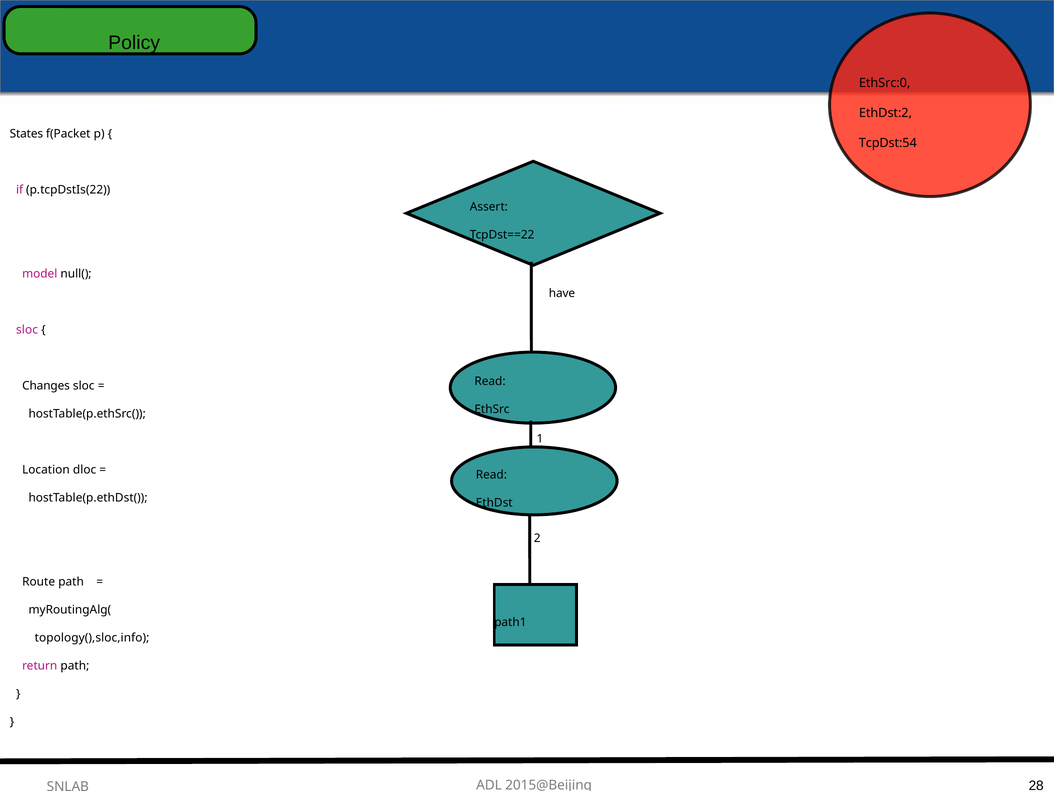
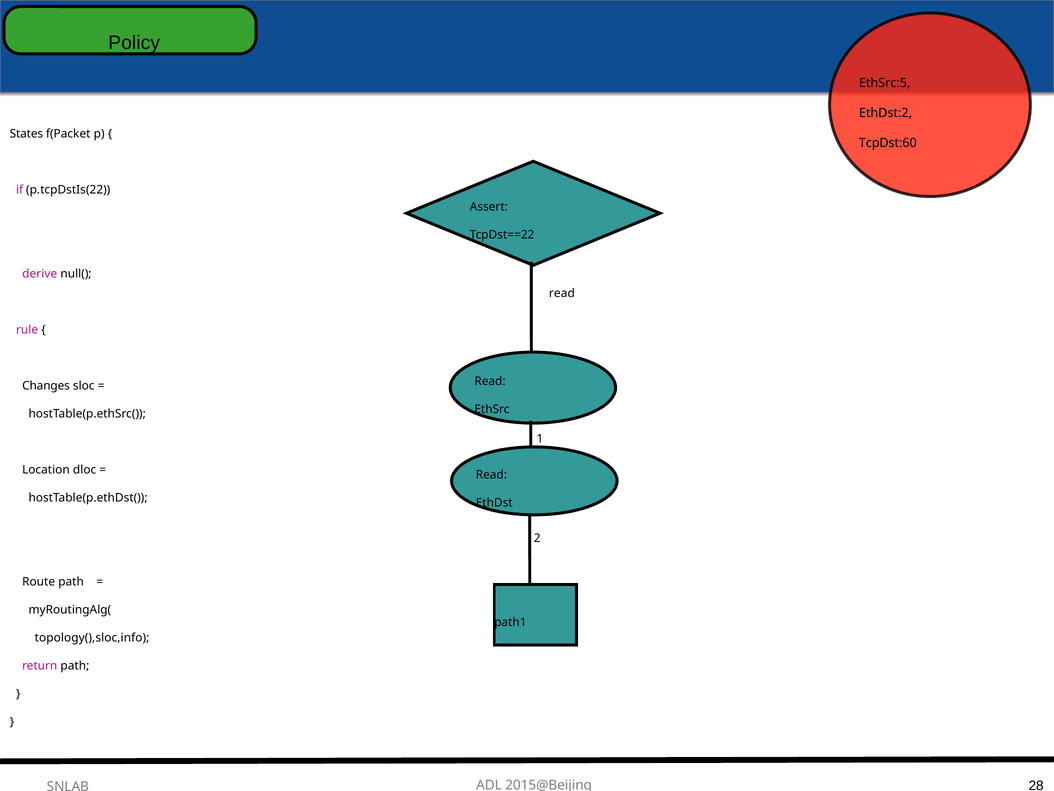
EthSrc:0: EthSrc:0 -> EthSrc:5 (885, 83)
TcpDst:54: TcpDst:54 -> TcpDst:60 (888, 143)
model: model -> derive (40, 274)
have: have -> read (562, 293)
sloc: sloc -> rule (27, 330)
